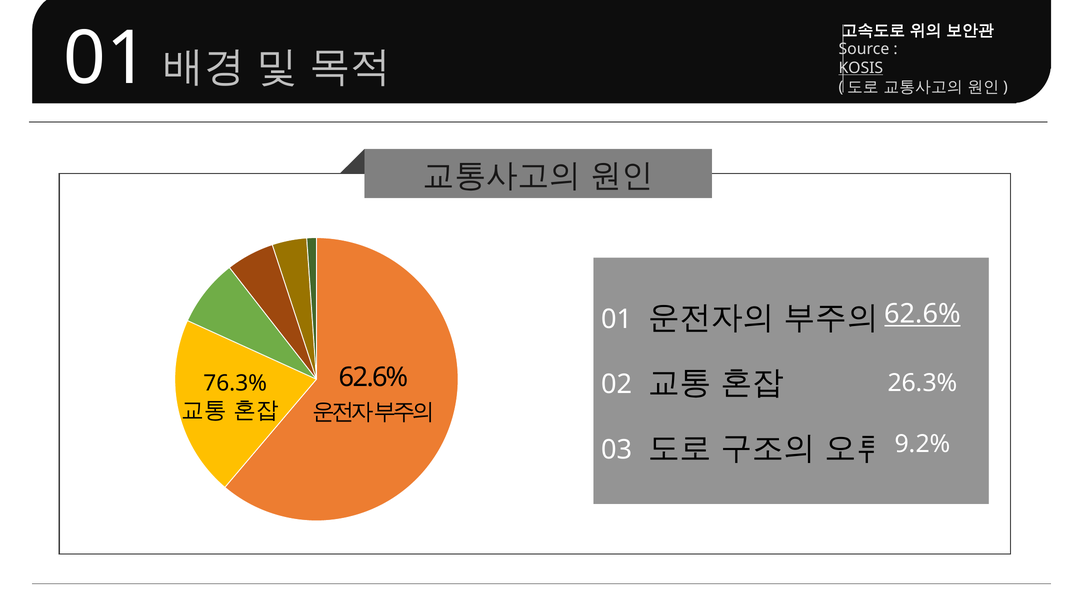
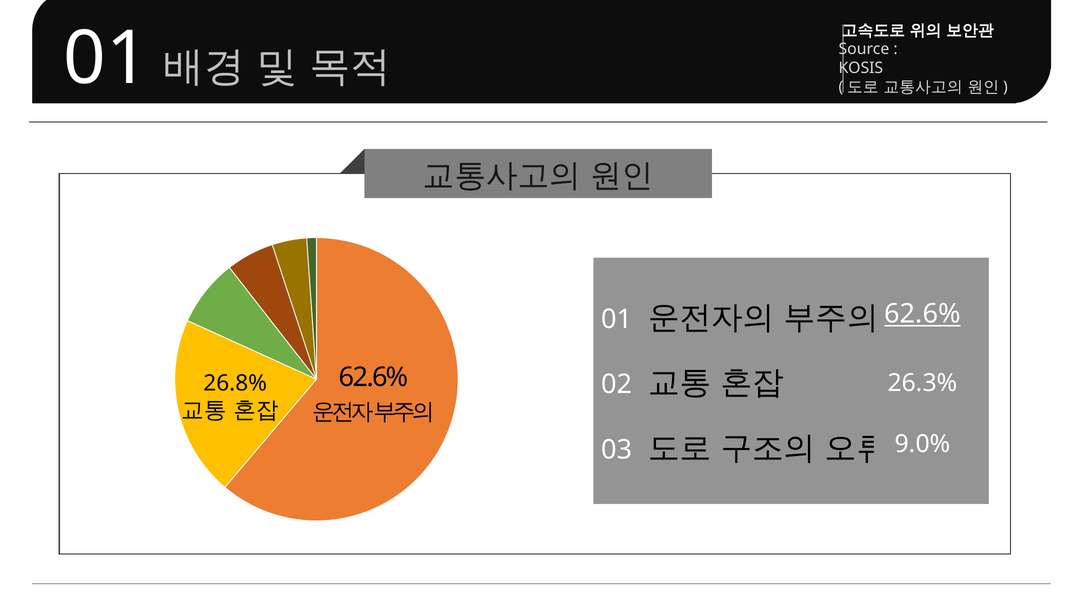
KOSIS underline: present -> none (861, 68)
76.3%: 76.3% -> 26.8% (235, 384)
9.2%: 9.2% -> 9.0% (923, 444)
